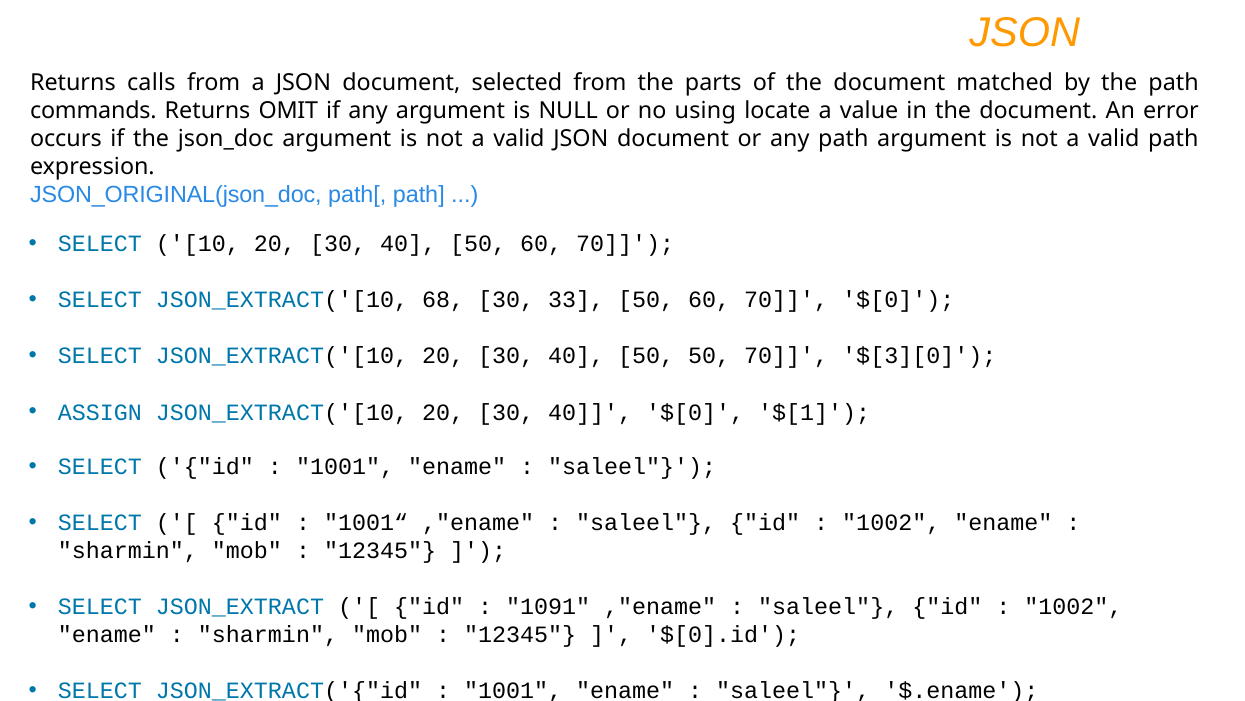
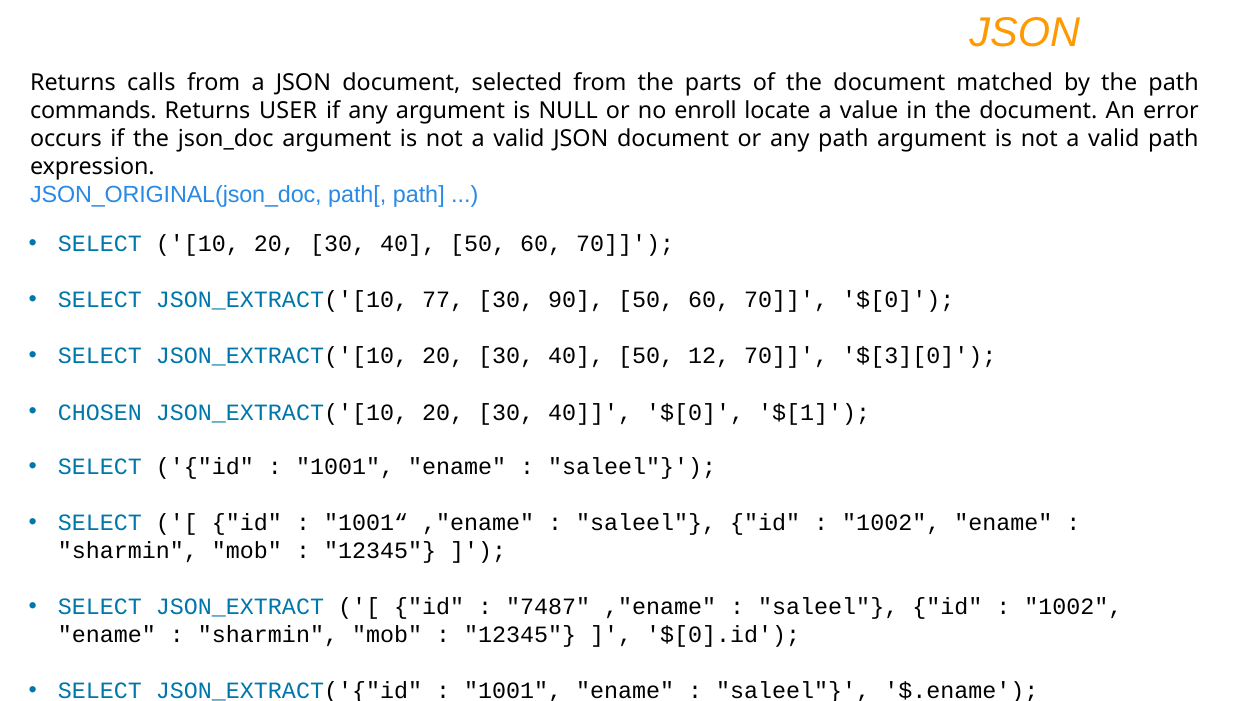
OMIT: OMIT -> USER (288, 110)
using: using -> enroll (706, 110)
68: 68 -> 77 (443, 300)
33: 33 -> 90 (576, 300)
50 50: 50 -> 12 (709, 356)
ASSIGN: ASSIGN -> CHOSEN (100, 412)
1091: 1091 -> 7487 (548, 607)
